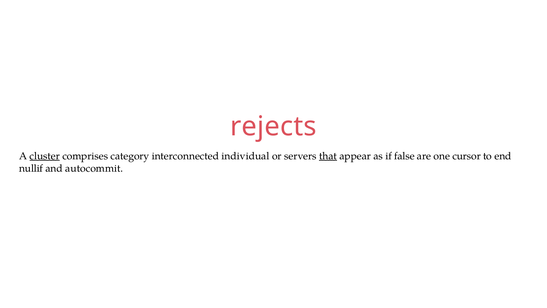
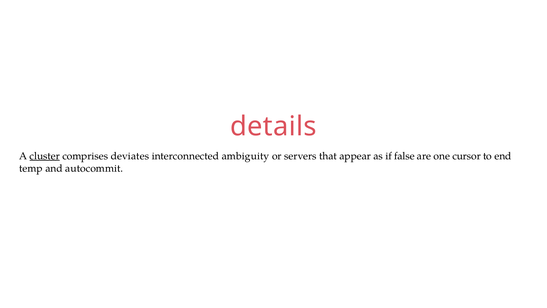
rejects: rejects -> details (273, 126)
category: category -> deviates (130, 156)
individual: individual -> ambiguity (245, 156)
that underline: present -> none (328, 156)
nullif: nullif -> temp (31, 168)
